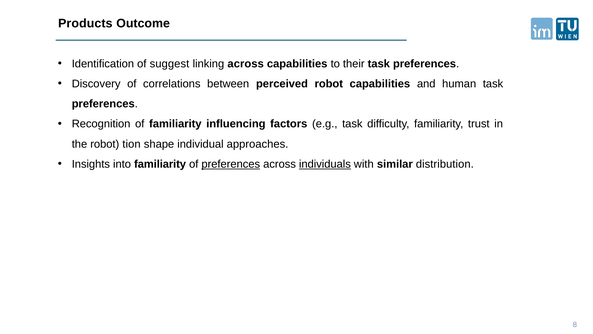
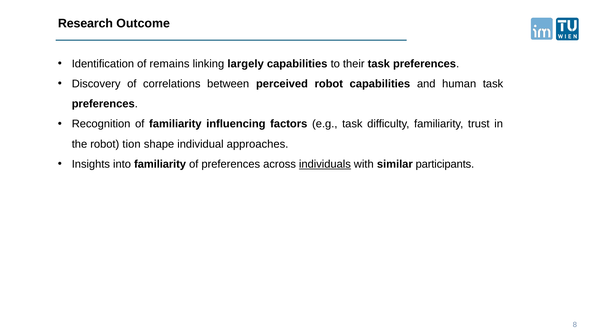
Products: Products -> Research (85, 23)
suggest: suggest -> remains (170, 64)
linking across: across -> largely (246, 64)
preferences underline: present -> none (231, 164)
distribution: distribution -> participants (445, 164)
